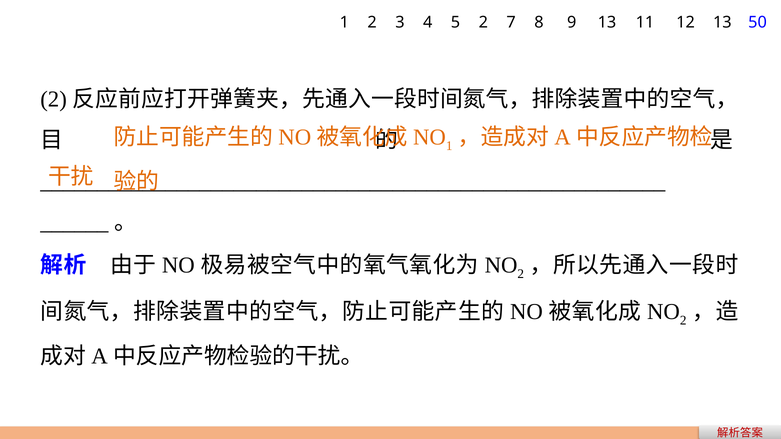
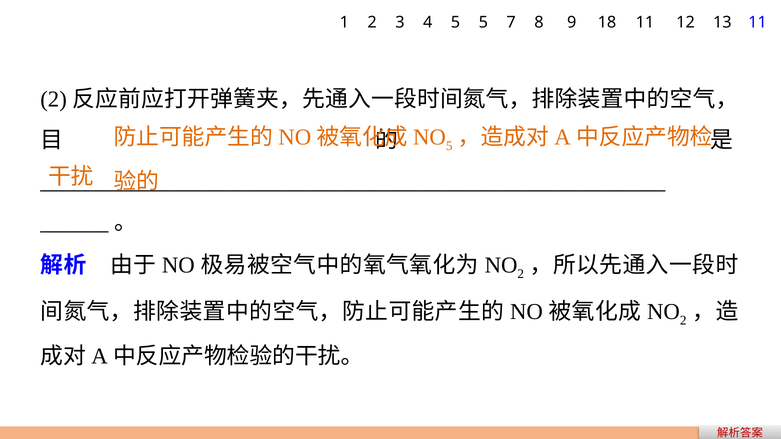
5 2: 2 -> 5 (483, 22)
9 13: 13 -> 18 (607, 22)
13 50: 50 -> 11 (758, 22)
1: 1 -> 5 (449, 146)
